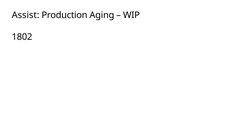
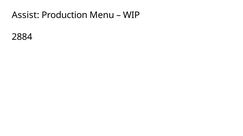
Aging: Aging -> Menu (102, 15)
1802: 1802 -> 2884 (22, 37)
